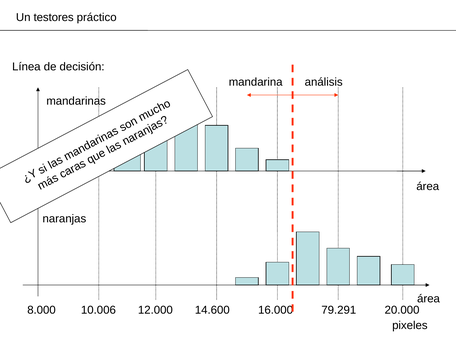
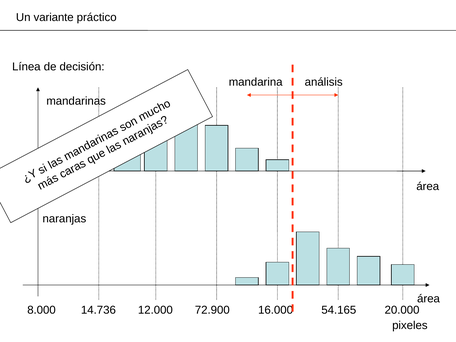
testores: testores -> variante (54, 17)
10.006: 10.006 -> 14.736 (98, 310)
14.600: 14.600 -> 72.900 (212, 310)
79.291: 79.291 -> 54.165 (339, 310)
